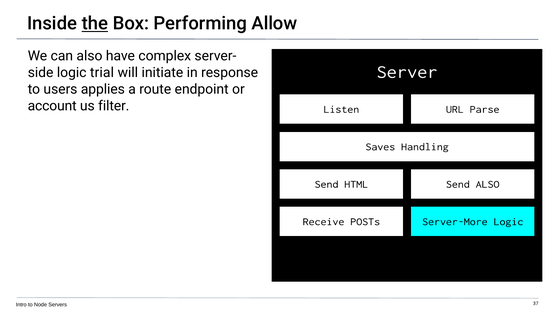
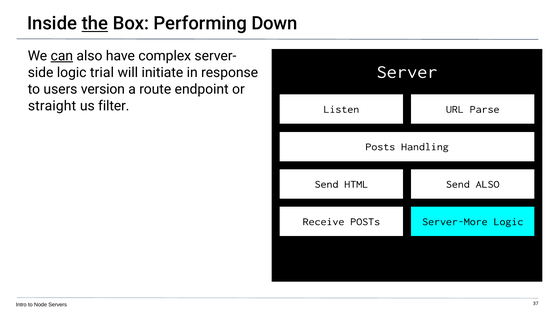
Allow: Allow -> Down (274, 23)
can underline: none -> present (62, 56)
applies: applies -> version (103, 89)
account: account -> straight (52, 106)
Saves: Saves -> Posts (380, 147)
